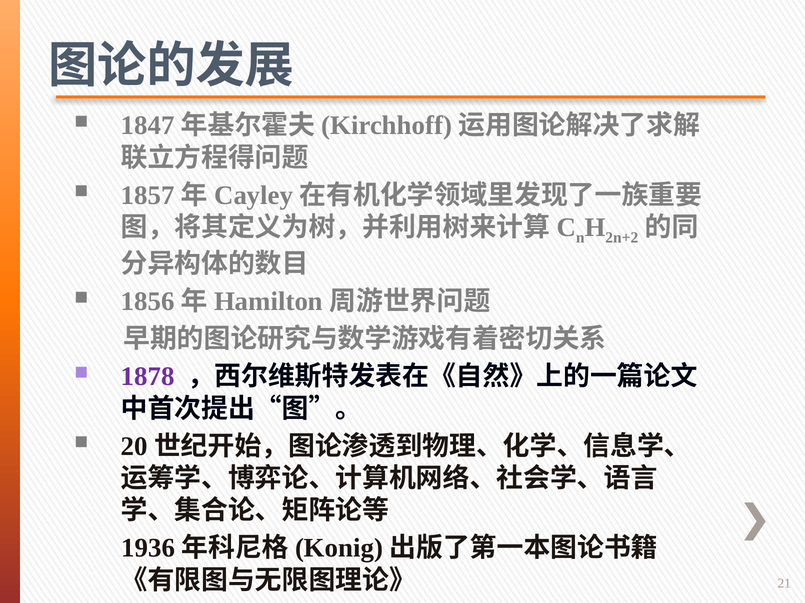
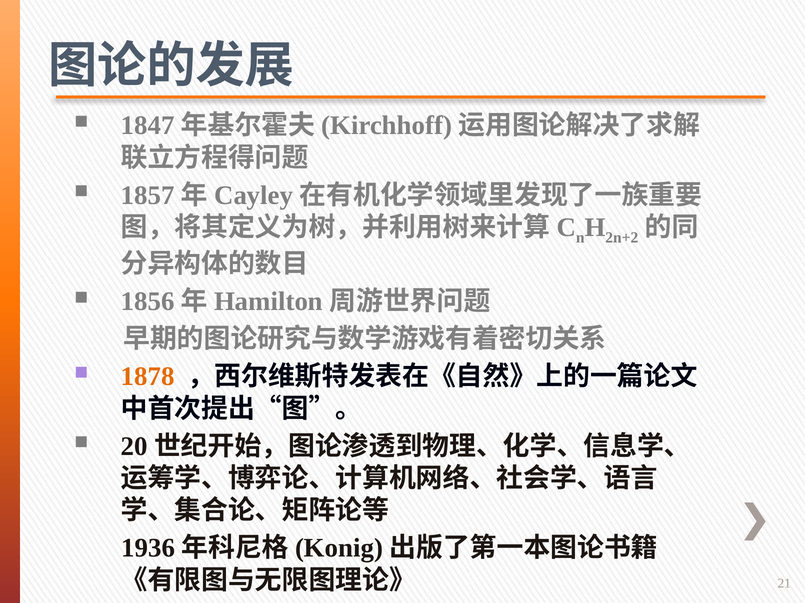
1878 colour: purple -> orange (148, 377)
